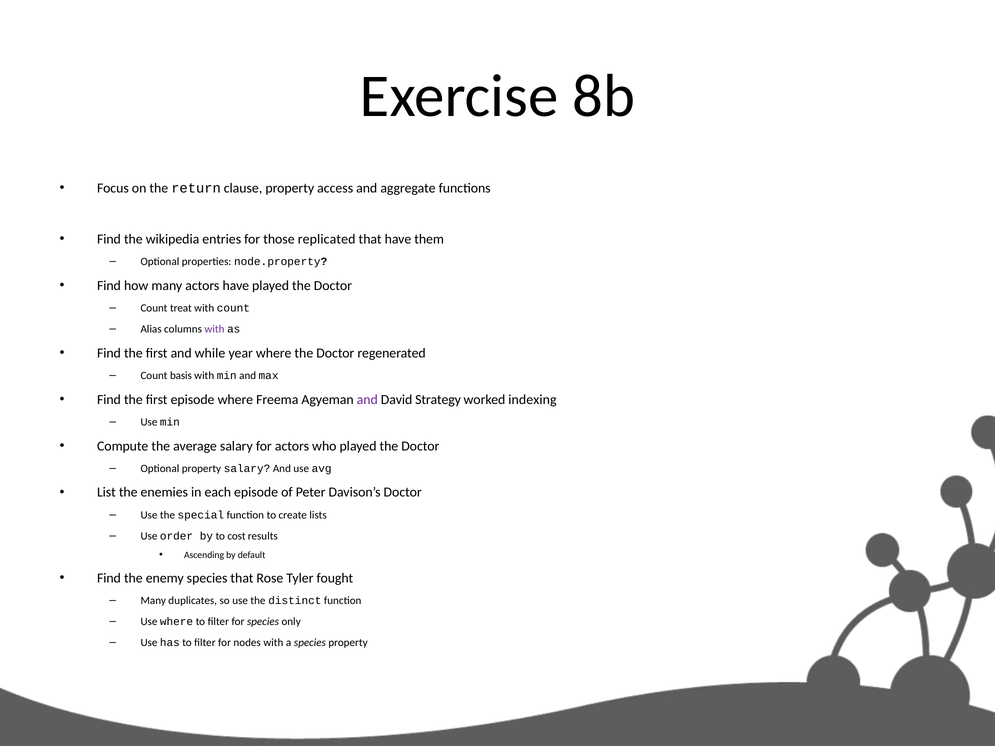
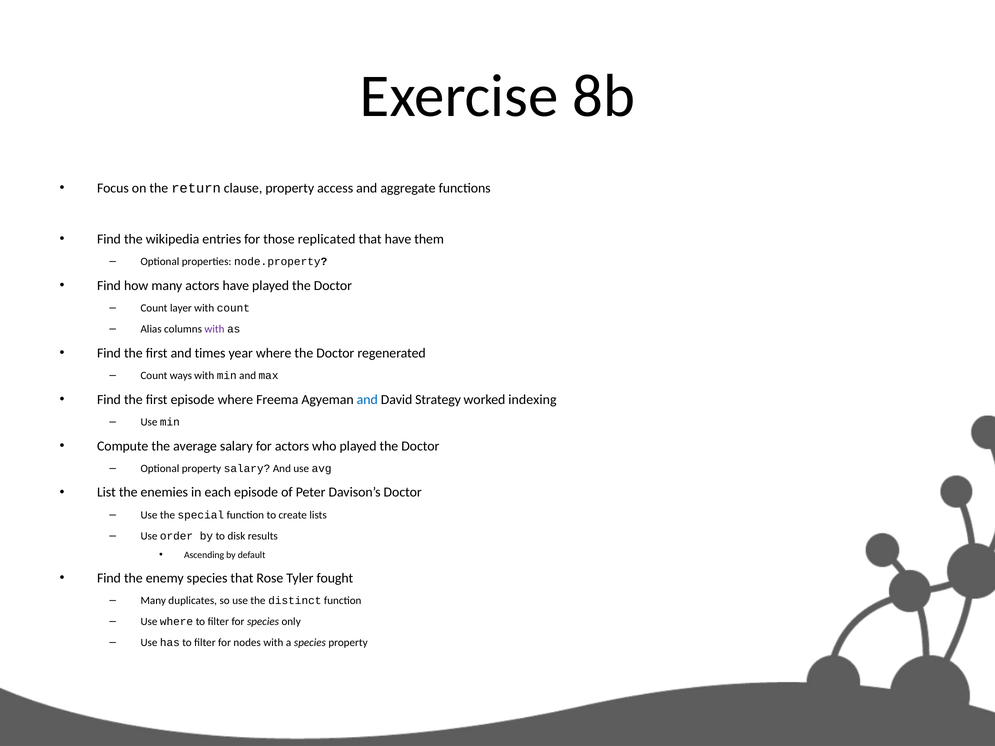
treat: treat -> layer (181, 308)
while: while -> times (210, 353)
basis: basis -> ways (181, 376)
and colour: purple -> blue (367, 400)
cost: cost -> disk (236, 536)
